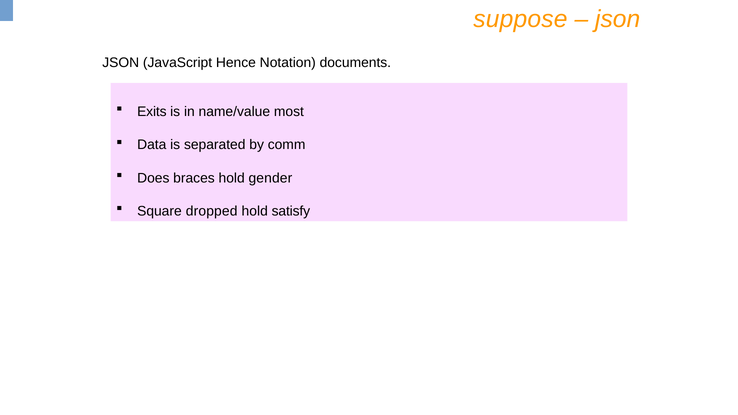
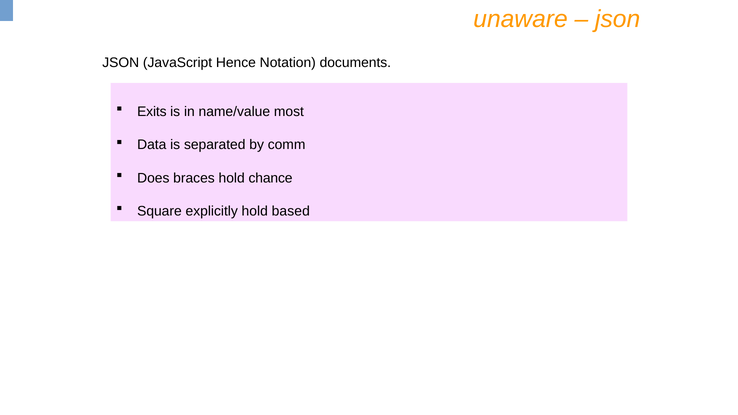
suppose: suppose -> unaware (521, 19)
gender: gender -> chance (271, 178)
dropped: dropped -> explicitly (212, 211)
satisfy: satisfy -> based (291, 211)
